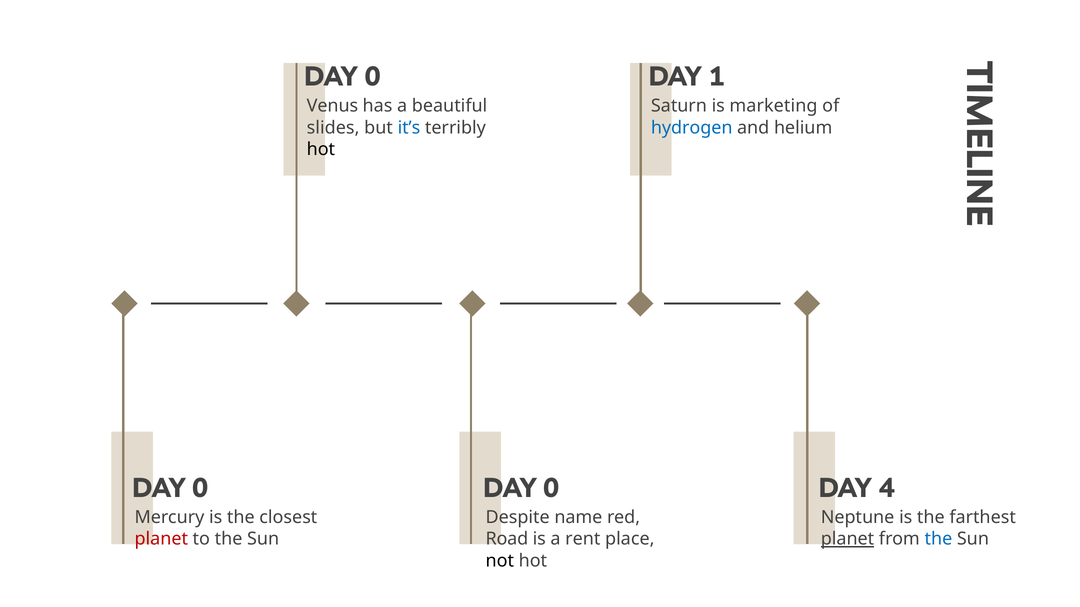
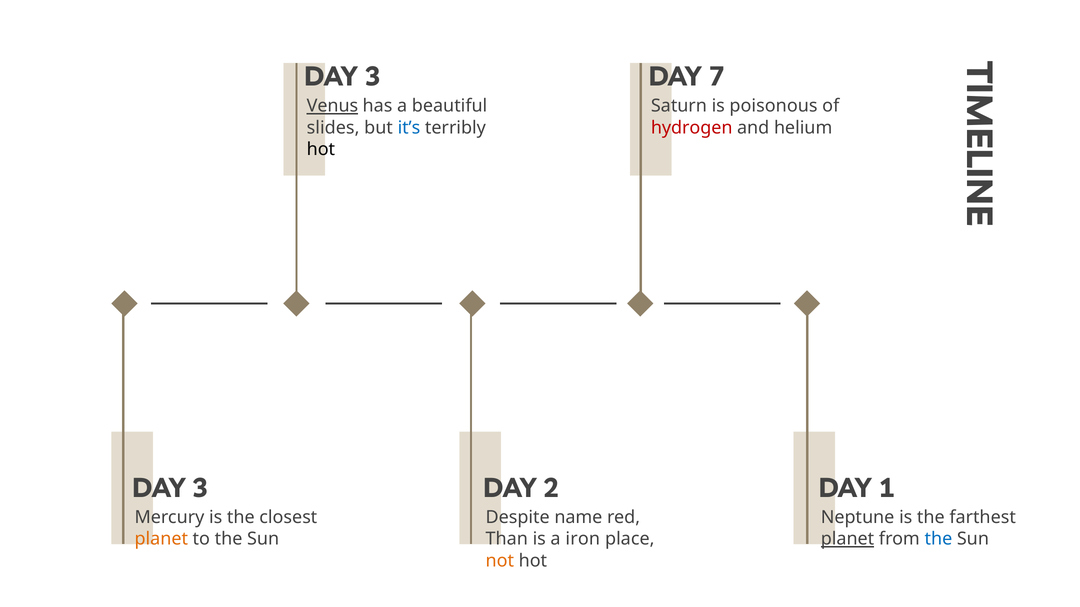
0: 0 -> 3 (373, 77)
1: 1 -> 7 (717, 77)
Venus underline: none -> present (332, 106)
marketing: marketing -> poisonous (774, 106)
hydrogen colour: blue -> red (692, 128)
0: 0 -> 3 (200, 489)
0: 0 -> 2 (551, 489)
4: 4 -> 1 (887, 489)
planet colour: red -> orange (161, 540)
Road: Road -> Than (507, 540)
rent: rent -> iron (583, 540)
not colour: black -> orange (500, 561)
